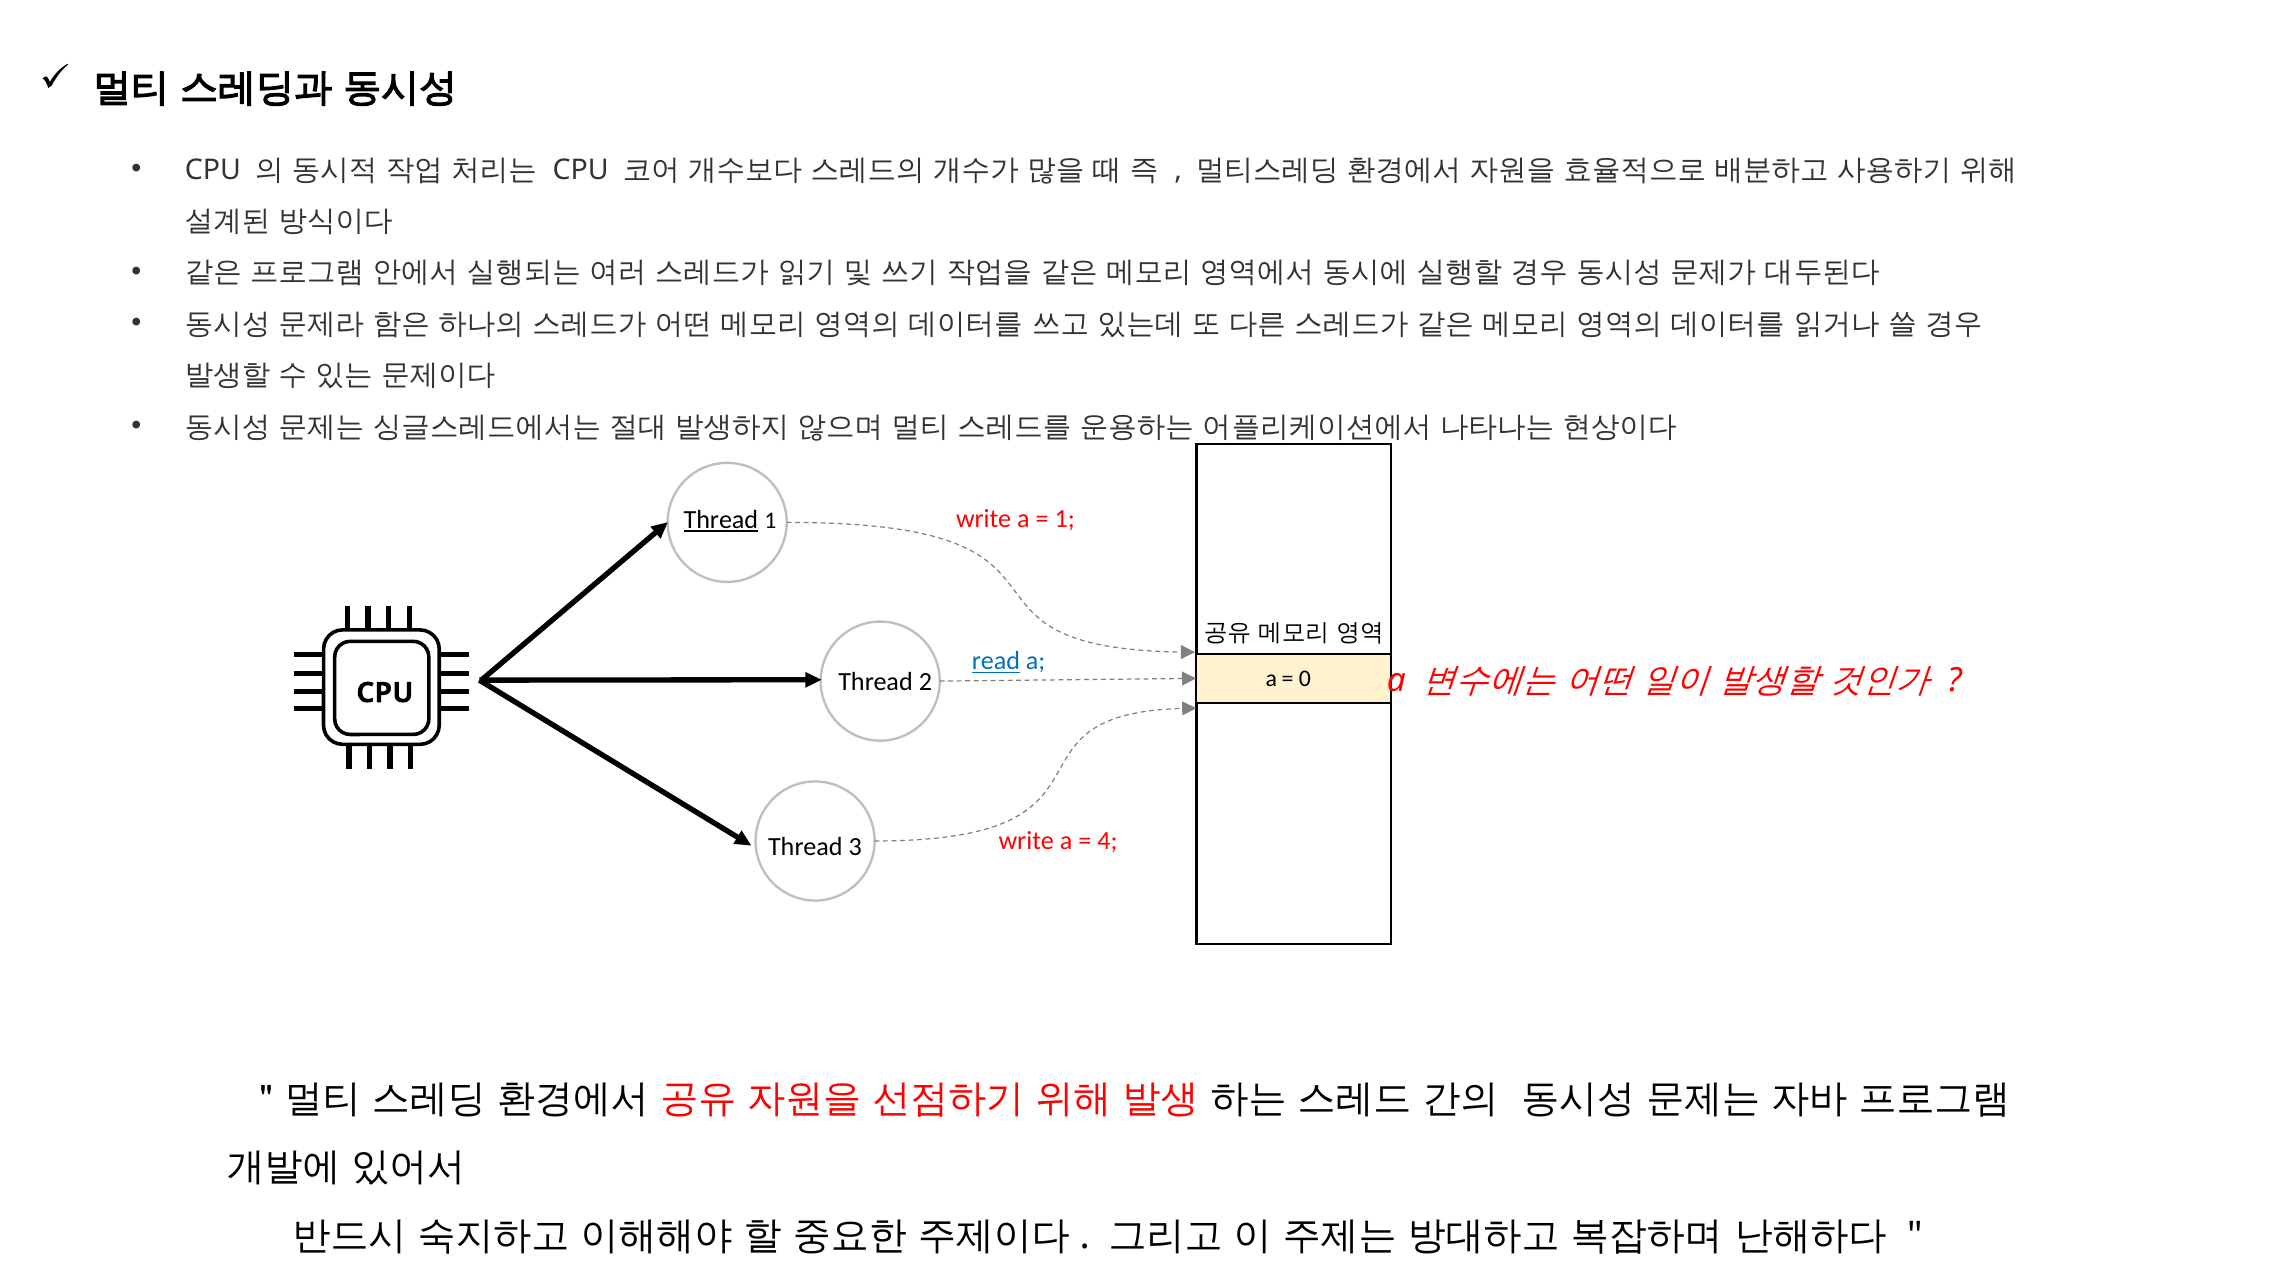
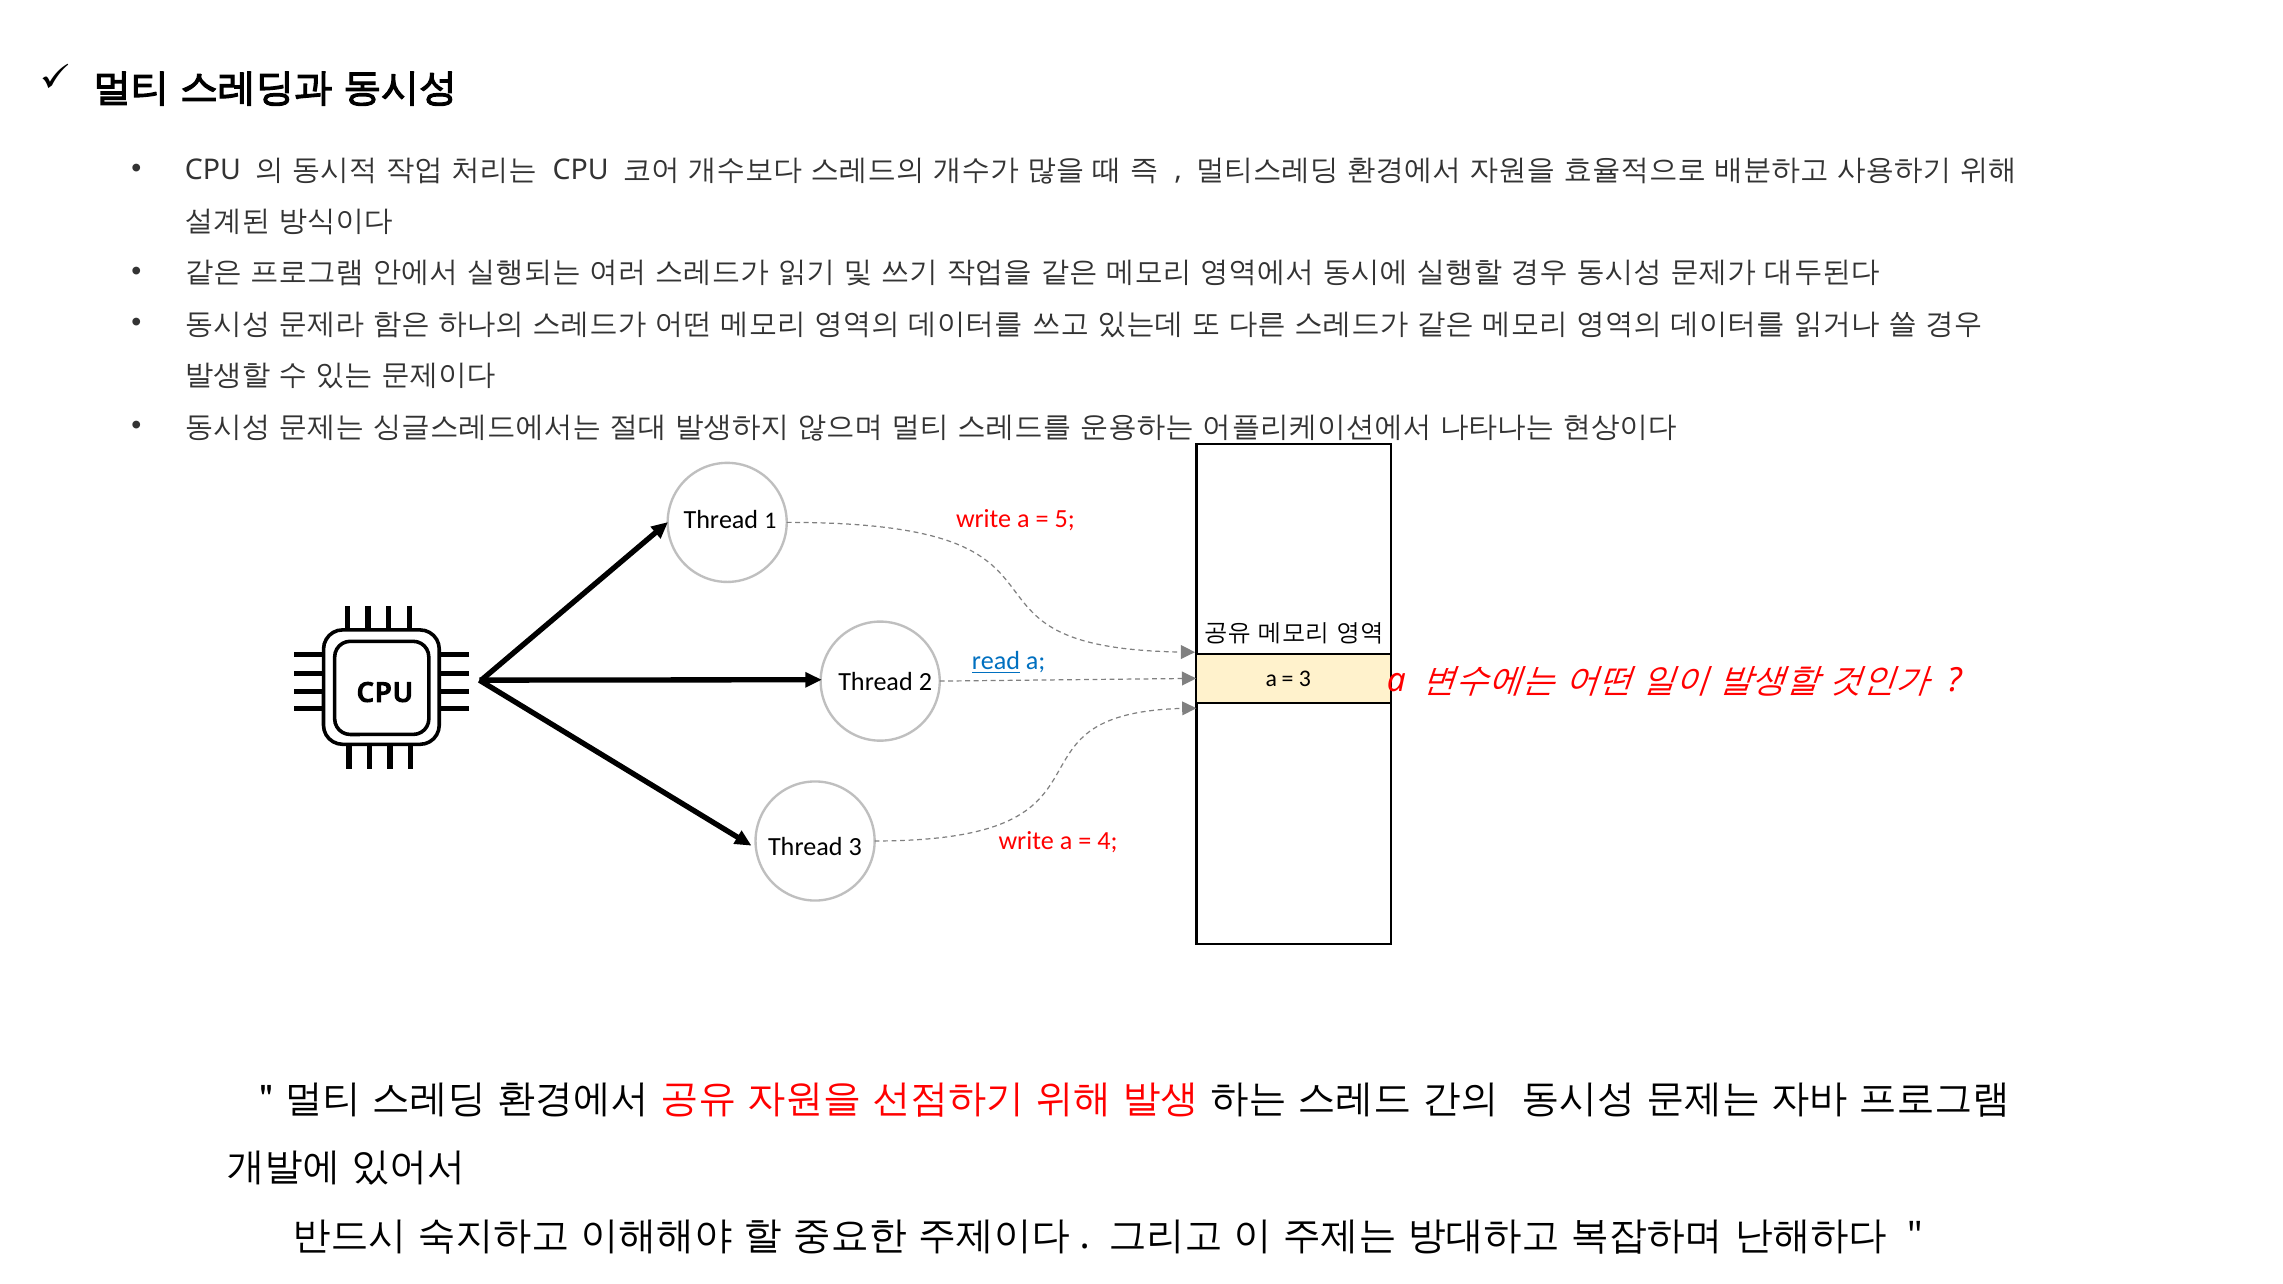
1: 1 -> 5 (1065, 519)
Thread underline: present -> none (721, 520)
0: 0 -> 3 (1305, 679)
